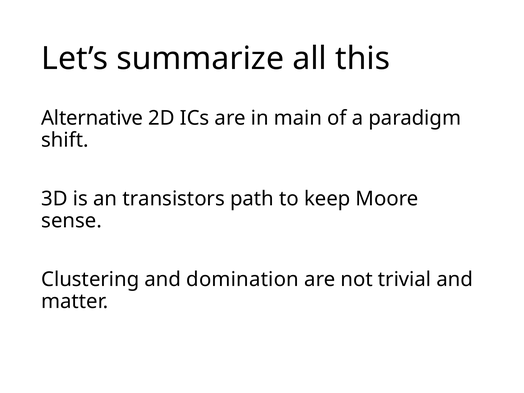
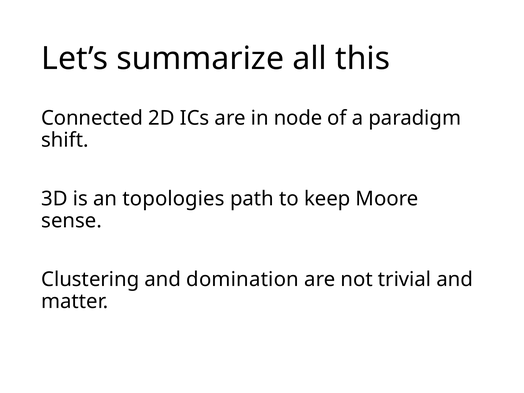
Alternative: Alternative -> Connected (92, 118)
main: main -> node (298, 118)
transistors: transistors -> topologies (174, 199)
